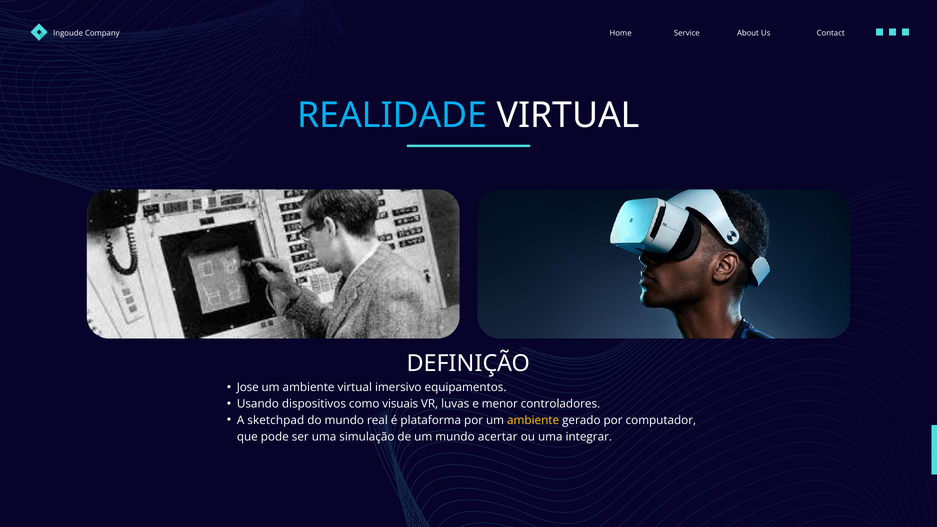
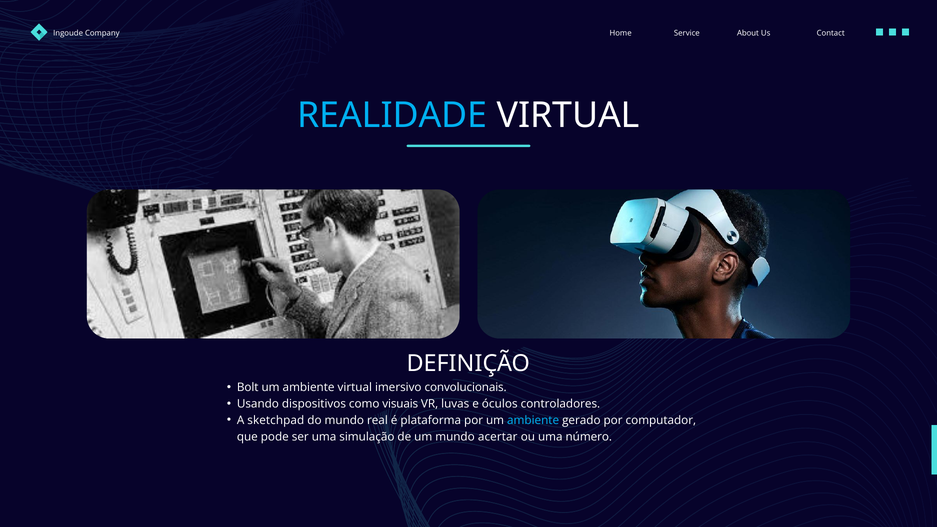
Jose: Jose -> Bolt (248, 388)
equipamentos: equipamentos -> convolucionais (466, 388)
menor: menor -> óculos (500, 404)
ambiente colour: yellow -> light blue (533, 420)
integrar: integrar -> número (589, 437)
